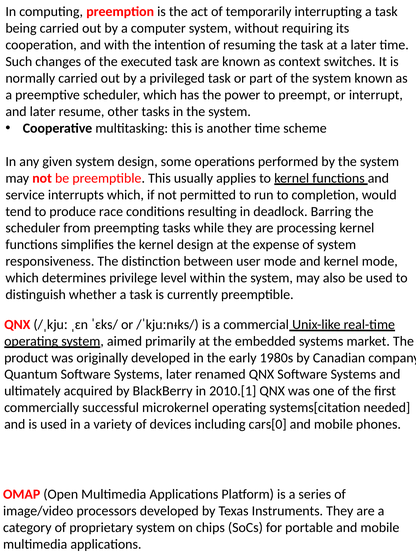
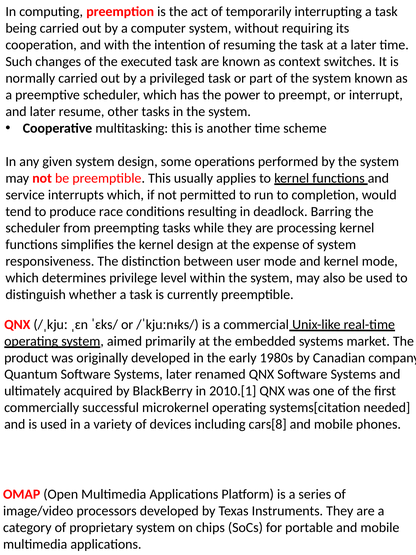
cars[0: cars[0 -> cars[8 (268, 424)
